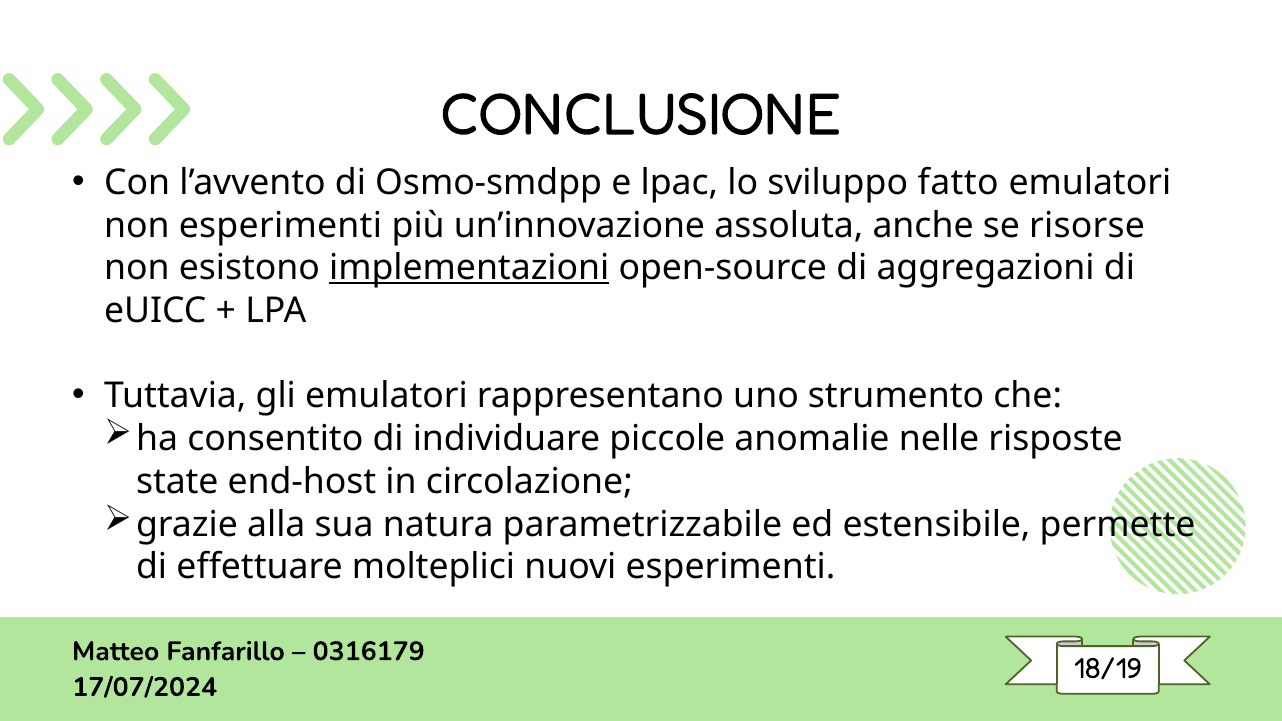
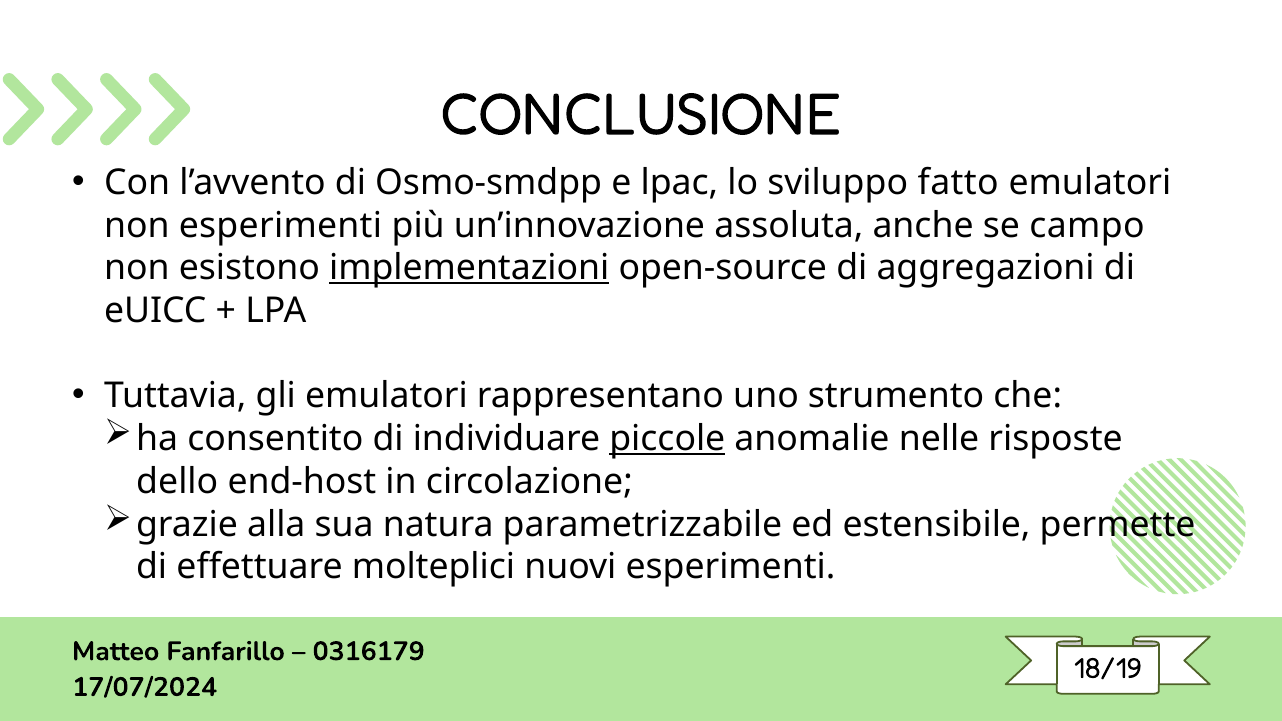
risorse: risorse -> campo (1087, 225)
piccole underline: none -> present (667, 439)
state: state -> dello (177, 482)
